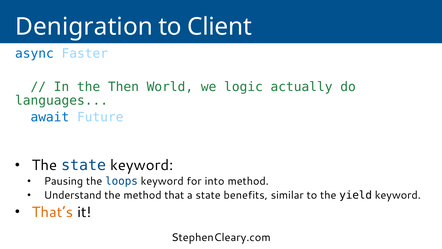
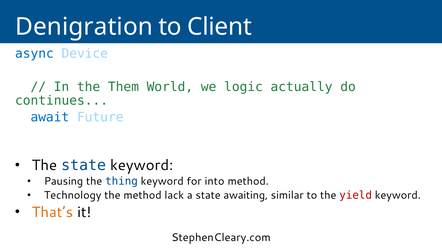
Faster: Faster -> Device (85, 54)
Then: Then -> Them (123, 87)
languages: languages -> continues (62, 101)
loops: loops -> thing (122, 181)
Understand: Understand -> Technology (73, 195)
that: that -> lack (174, 195)
benefits: benefits -> awaiting (246, 195)
yield colour: black -> red (356, 195)
